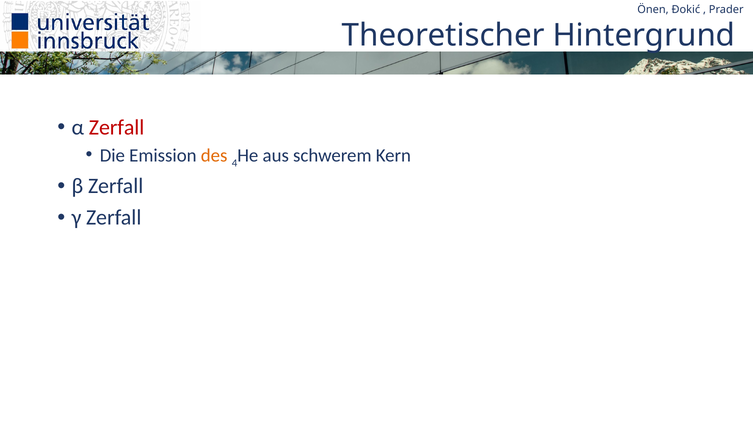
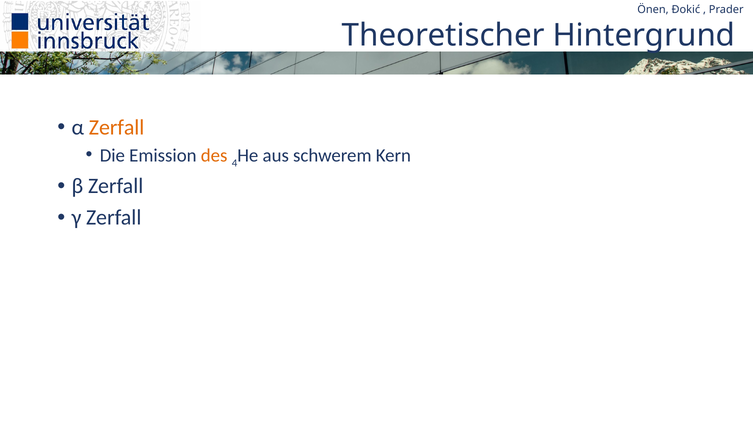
Zerfall colour: red -> orange (117, 127)
